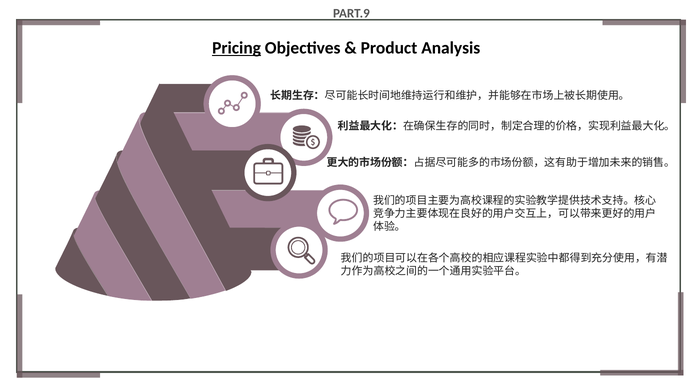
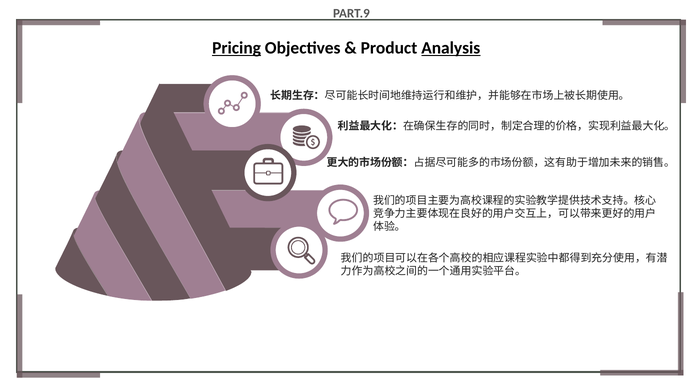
Analysis underline: none -> present (451, 48)
